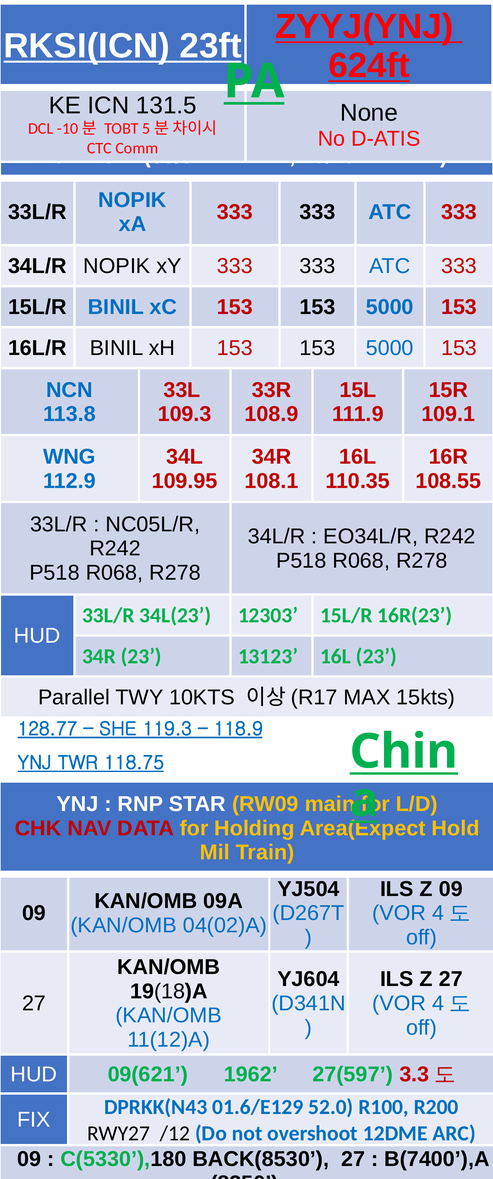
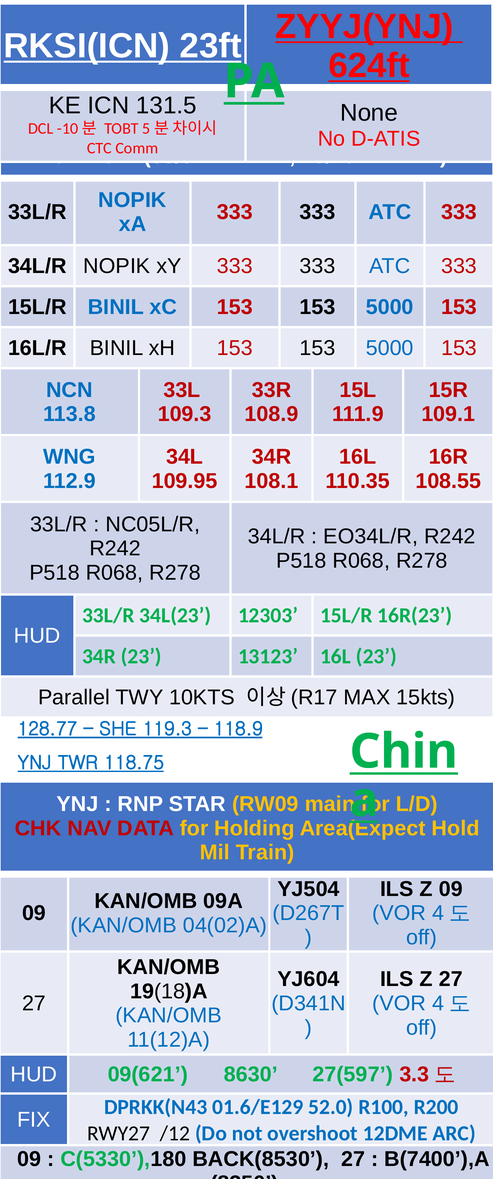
1962: 1962 -> 8630 (251, 1075)
